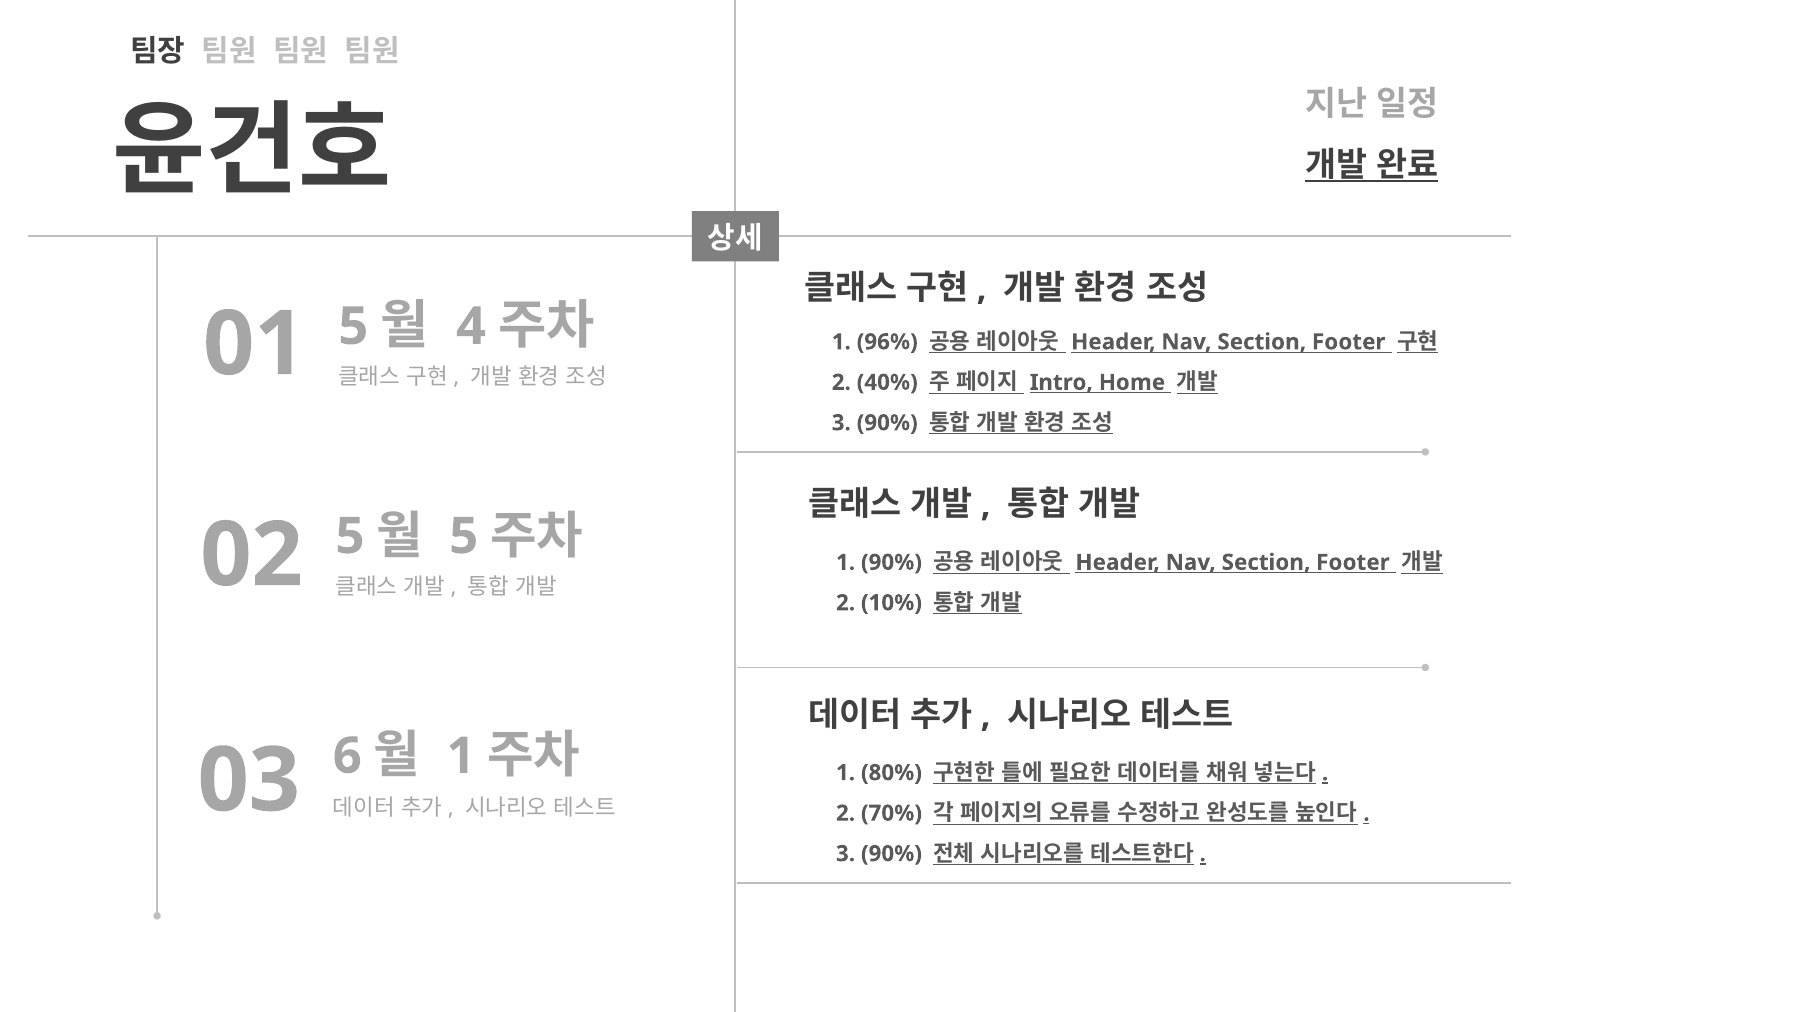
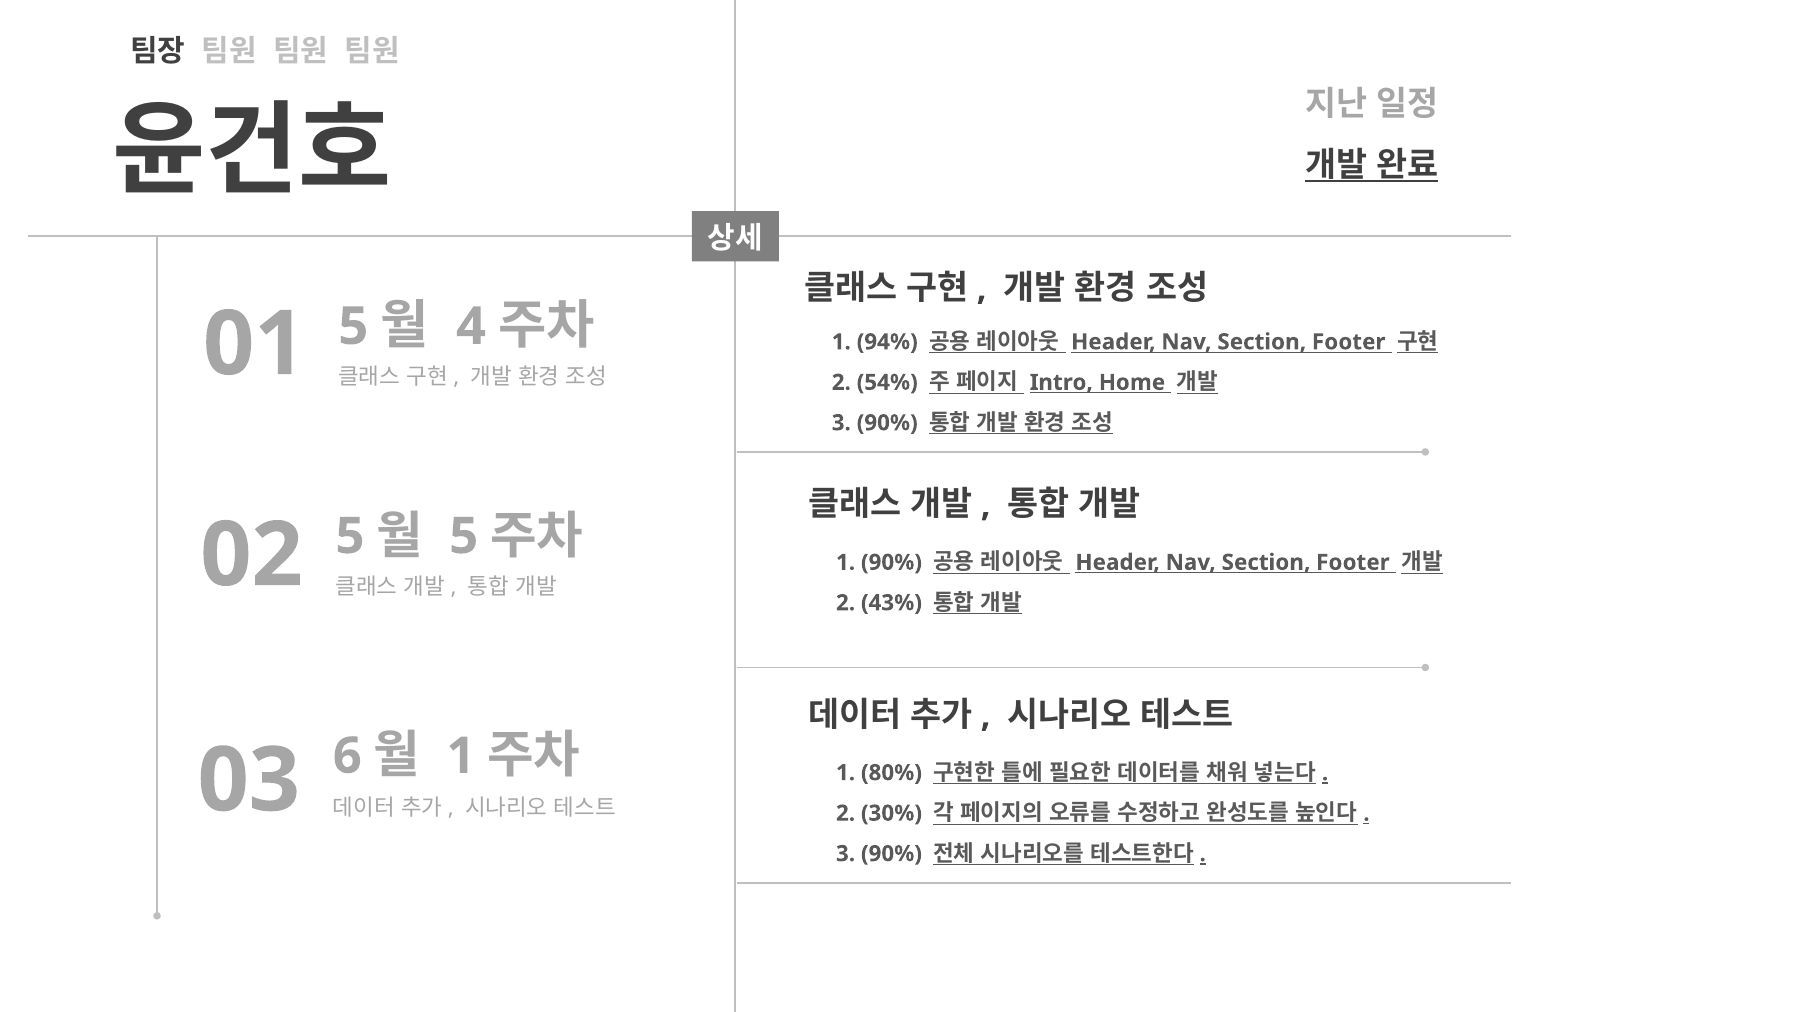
96%: 96% -> 94% (887, 342)
40%: 40% -> 54% (887, 382)
10%: 10% -> 43% (891, 603)
70%: 70% -> 30% (891, 813)
